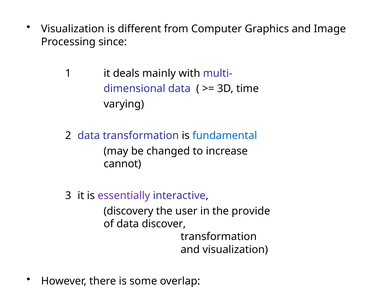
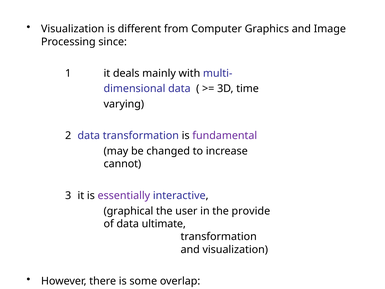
fundamental colour: blue -> purple (225, 136)
discovery: discovery -> graphical (128, 211)
discover: discover -> ultimate (164, 224)
